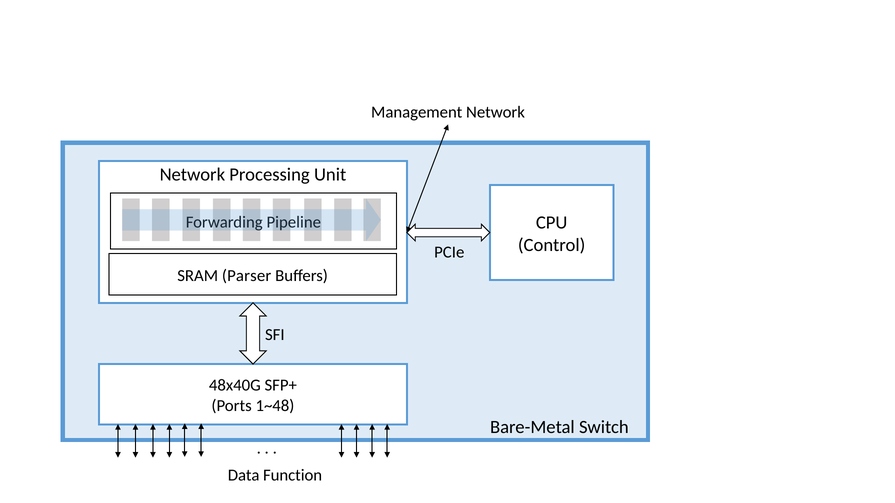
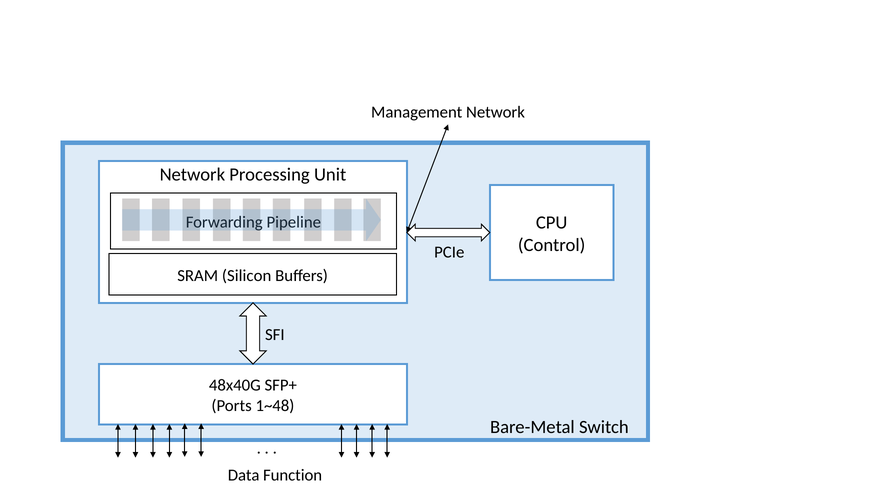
Parser: Parser -> Silicon (247, 276)
